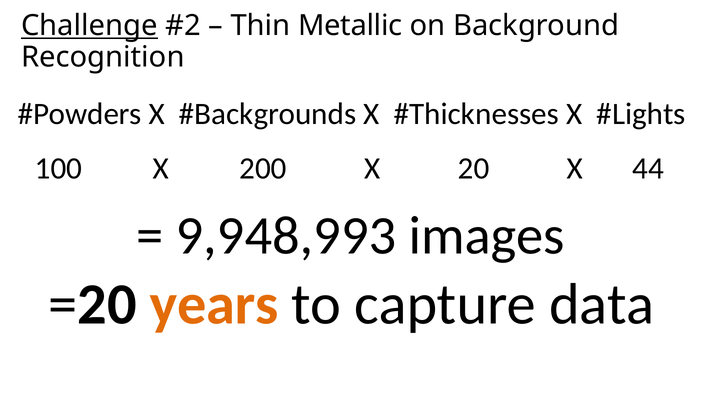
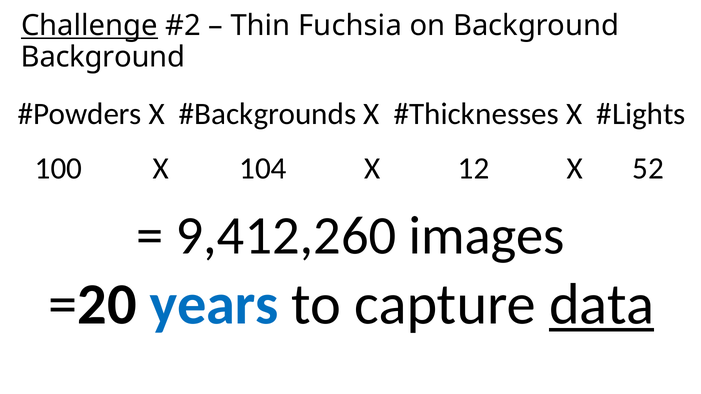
Metallic: Metallic -> Fuchsia (350, 26)
Recognition: Recognition -> Background (103, 57)
200: 200 -> 104 (263, 169)
20: 20 -> 12 (474, 169)
44: 44 -> 52 (648, 169)
9,948,993: 9,948,993 -> 9,412,260 (286, 236)
years colour: orange -> blue (214, 305)
data underline: none -> present (602, 305)
